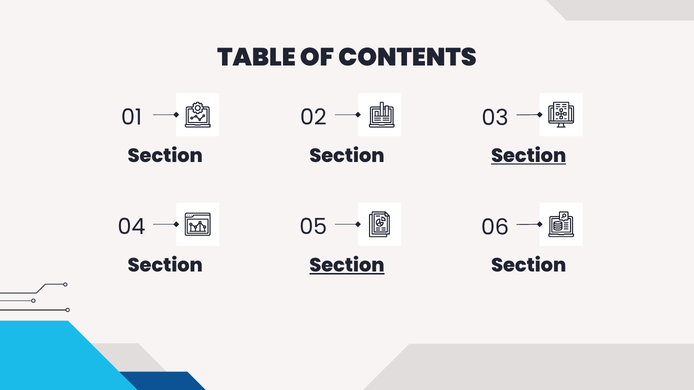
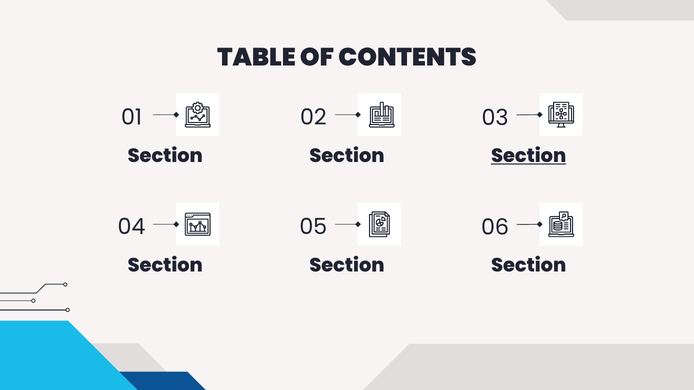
Section underline: present -> none (347, 266)
